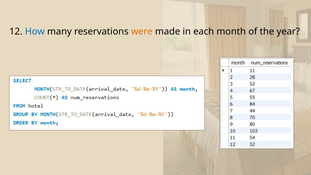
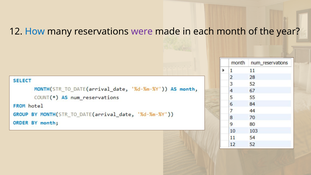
were colour: orange -> purple (142, 31)
